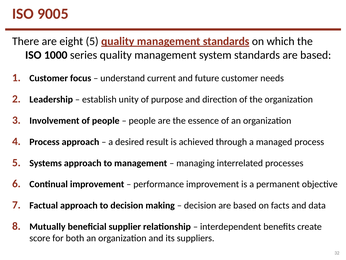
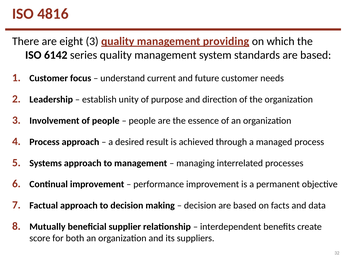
9005: 9005 -> 4816 (53, 14)
eight 5: 5 -> 3 (92, 41)
management standards: standards -> providing (226, 41)
1000: 1000 -> 6142 (56, 55)
